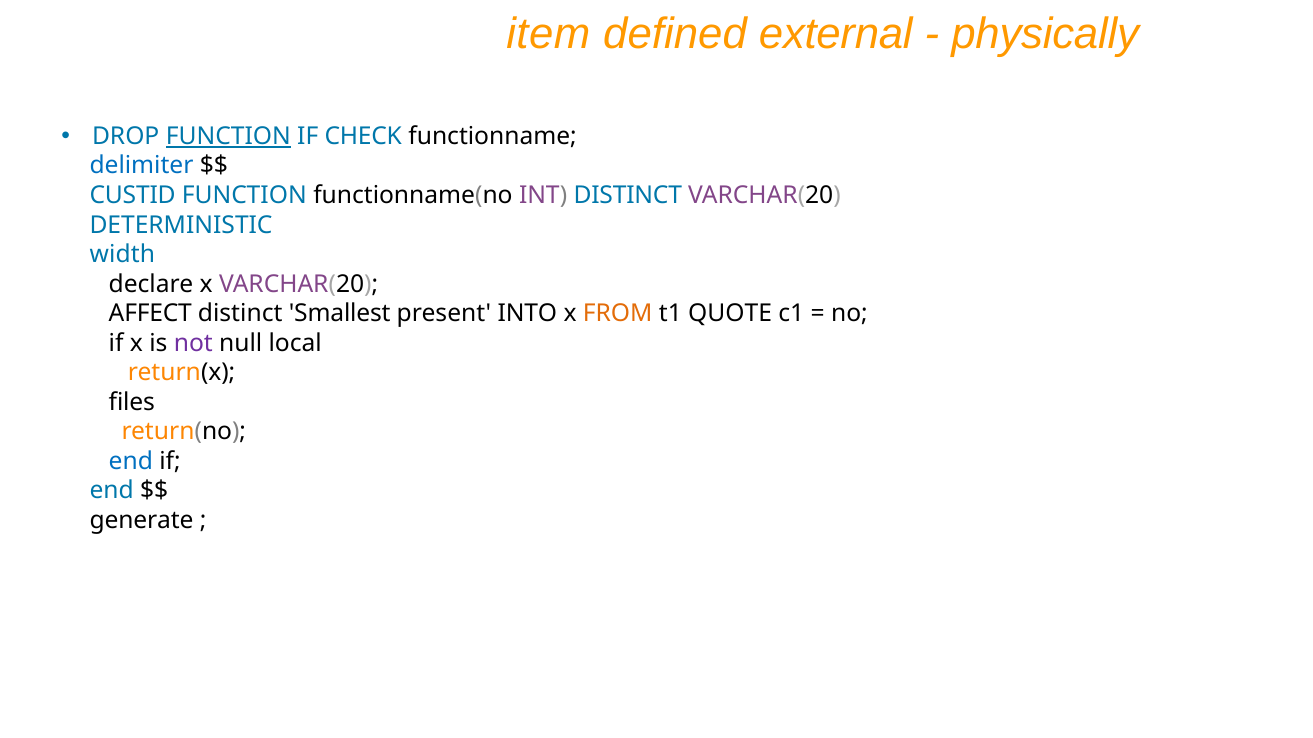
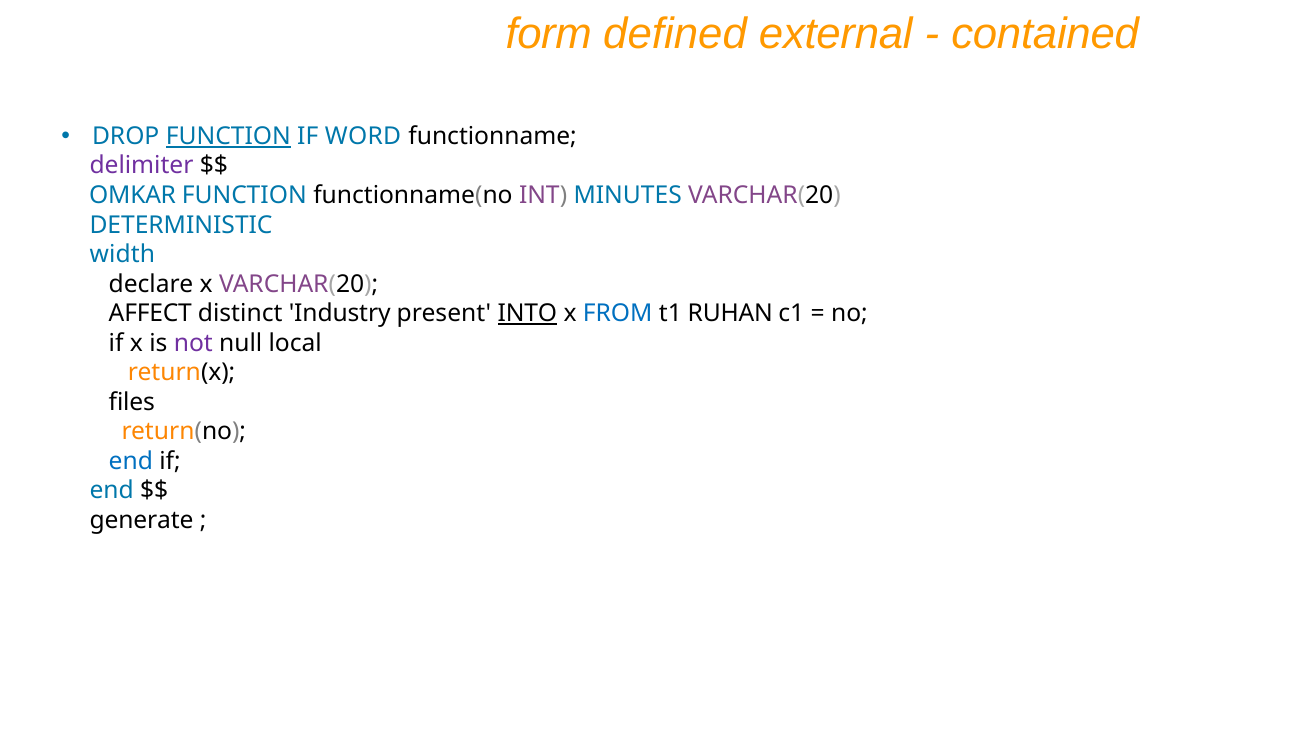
item: item -> form (549, 34)
physically: physically -> contained (1045, 34)
CHECK: CHECK -> WORD (363, 136)
delimiter colour: blue -> purple (141, 166)
CUSTID: CUSTID -> OMKAR (133, 196)
INT DISTINCT: DISTINCT -> MINUTES (628, 196)
Smallest: Smallest -> Industry (340, 314)
INTO underline: none -> present (527, 314)
FROM colour: orange -> blue (618, 314)
QUOTE: QUOTE -> RUHAN (730, 314)
